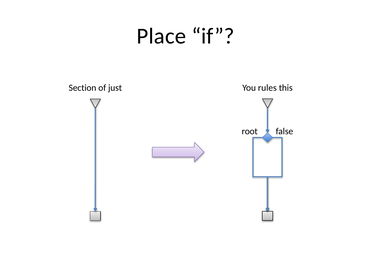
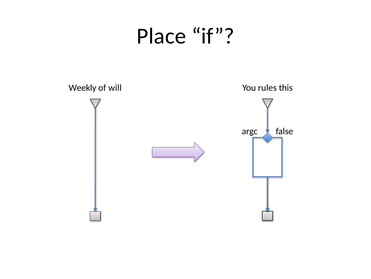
Section: Section -> Weekly (83, 88)
just: just -> will (115, 88)
root: root -> argc (250, 131)
